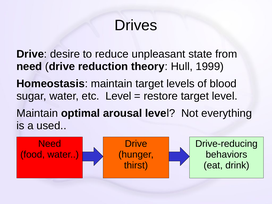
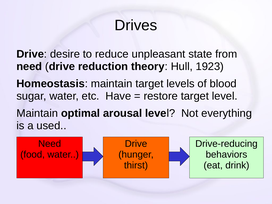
1999: 1999 -> 1923 (210, 66)
etc Level: Level -> Have (118, 96)
